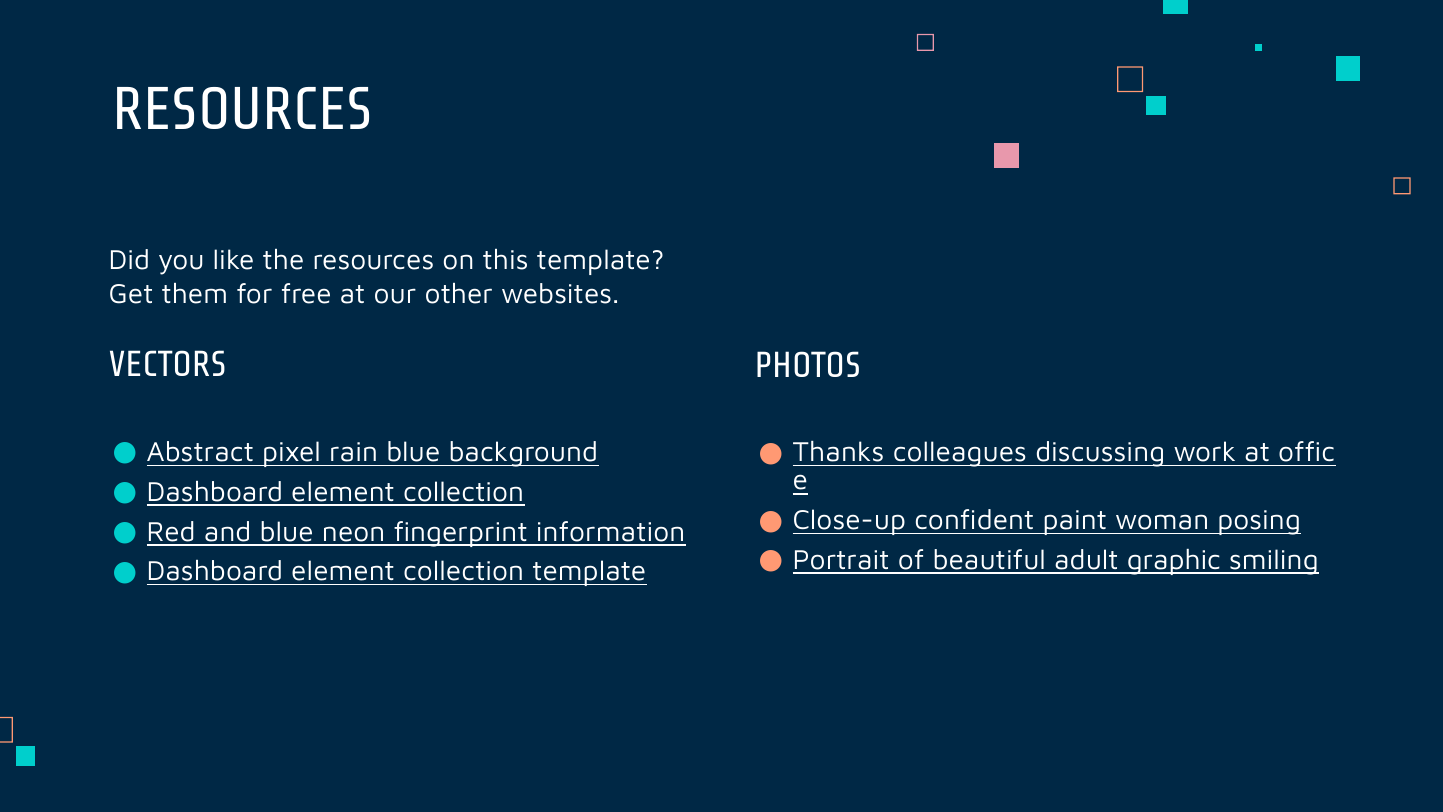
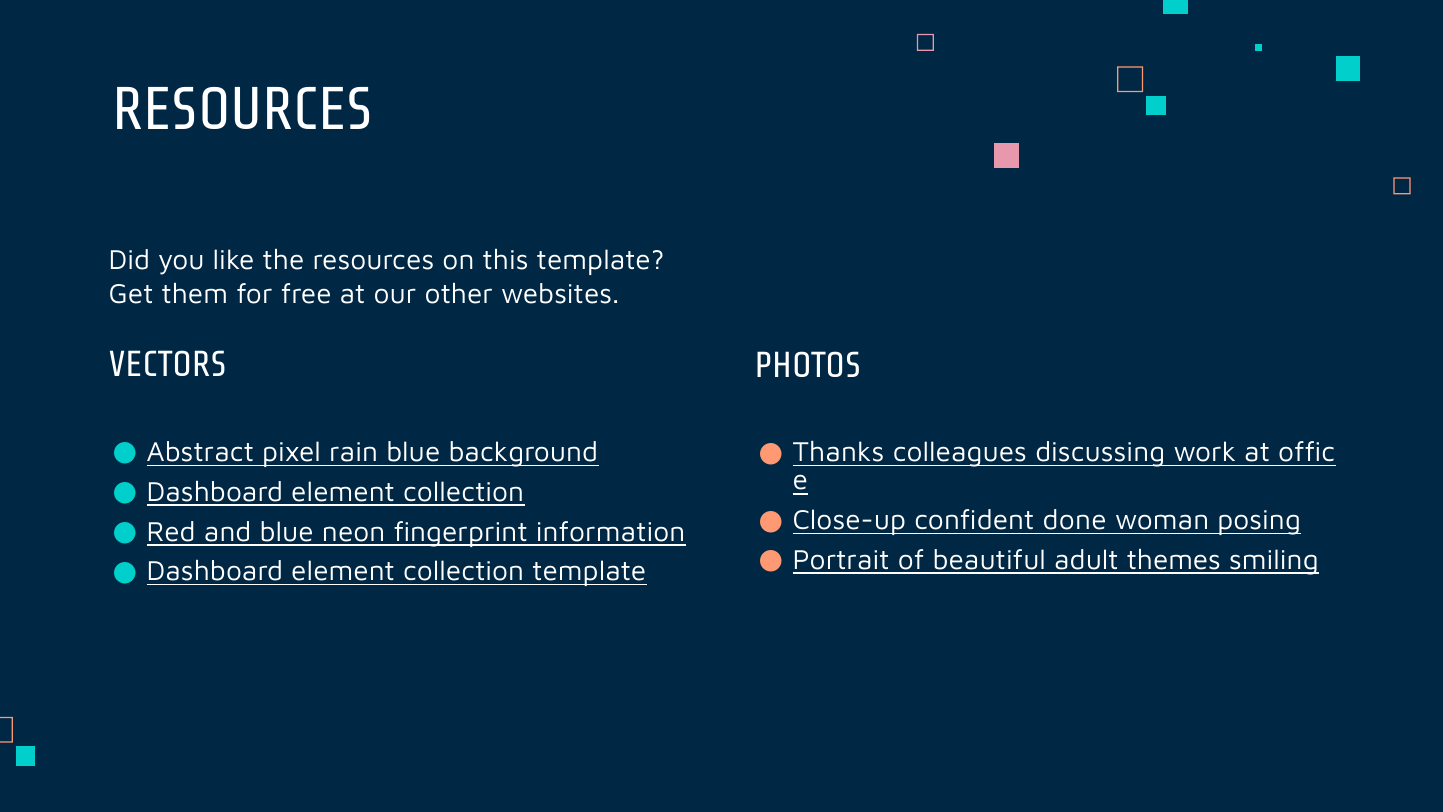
paint: paint -> done (1075, 520)
graphic: graphic -> themes (1174, 560)
